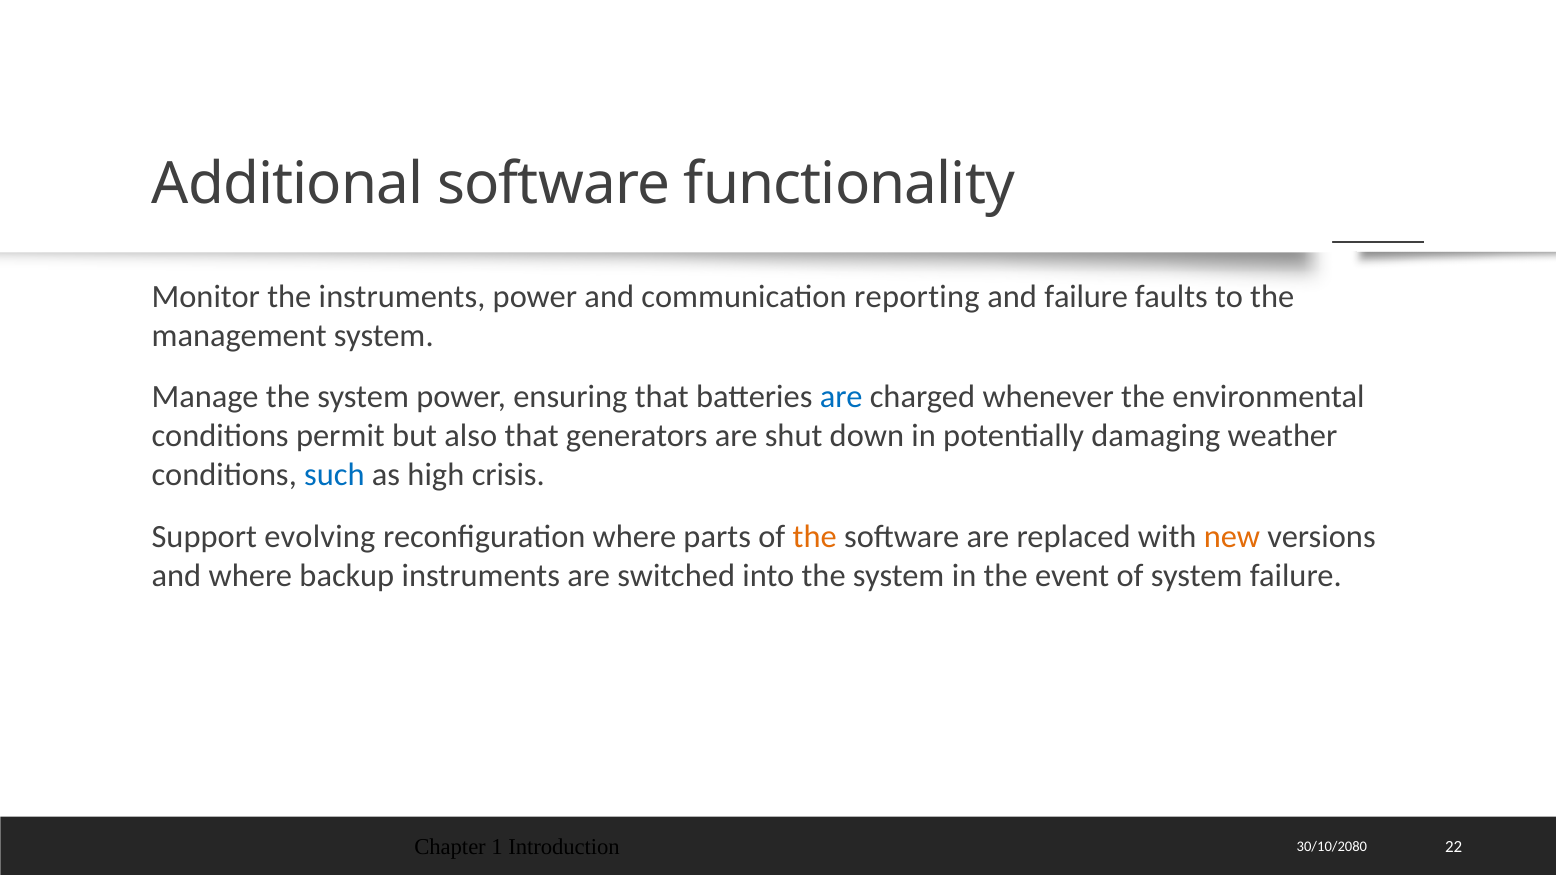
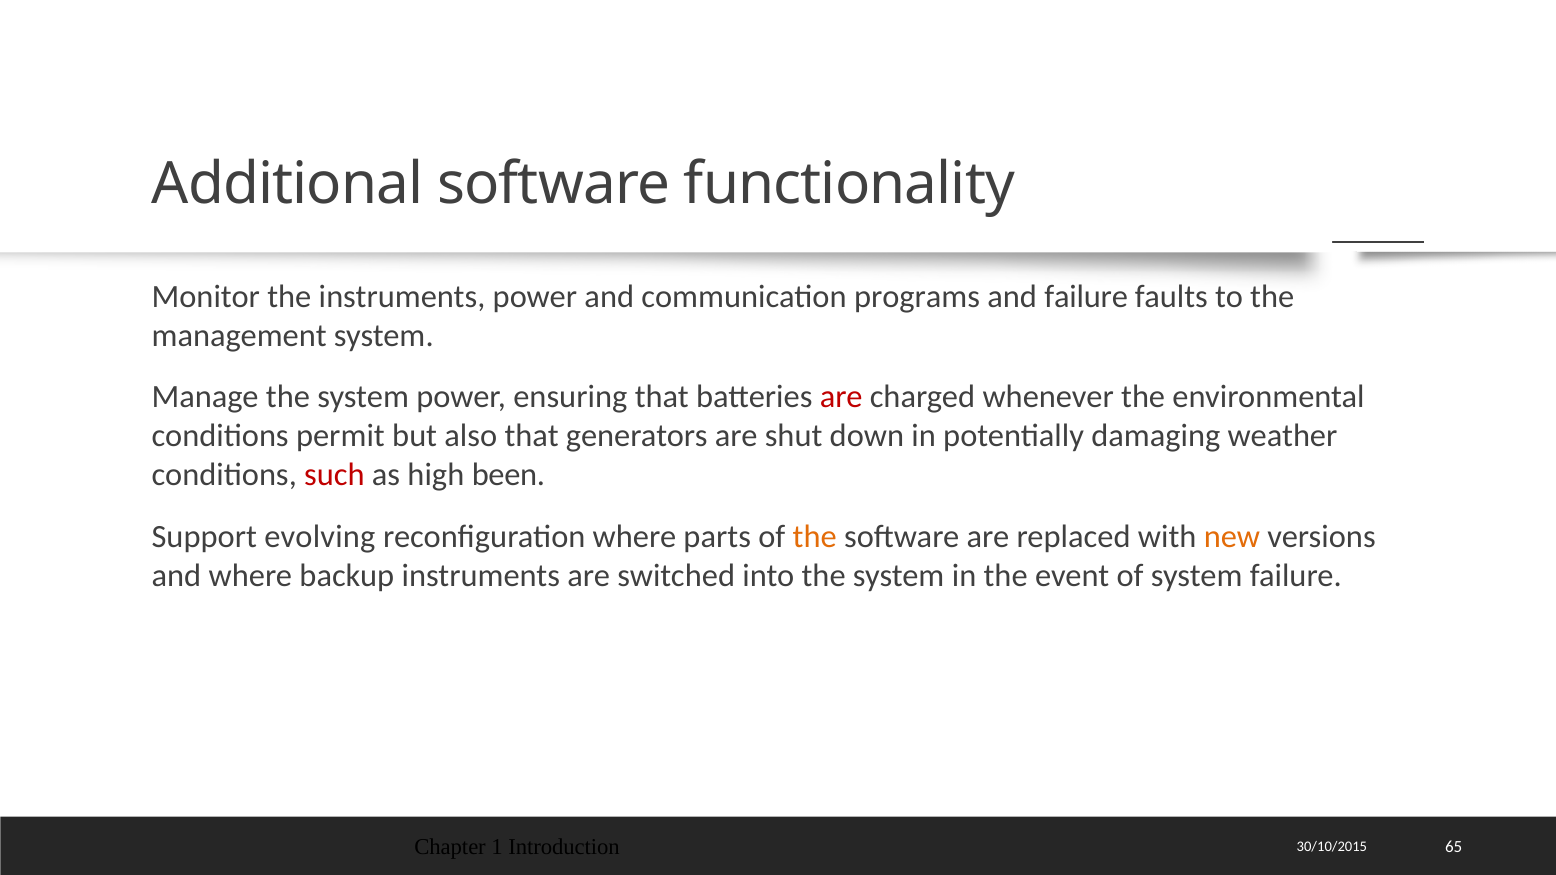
reporting: reporting -> programs (917, 297)
are colour: blue -> red (841, 397)
such colour: blue -> red (334, 475)
crisis: crisis -> been (508, 475)
22: 22 -> 65 (1454, 847)
30/10/2080: 30/10/2080 -> 30/10/2015 (1332, 847)
